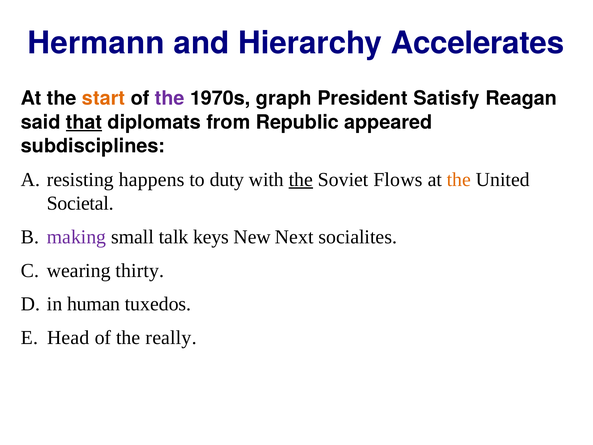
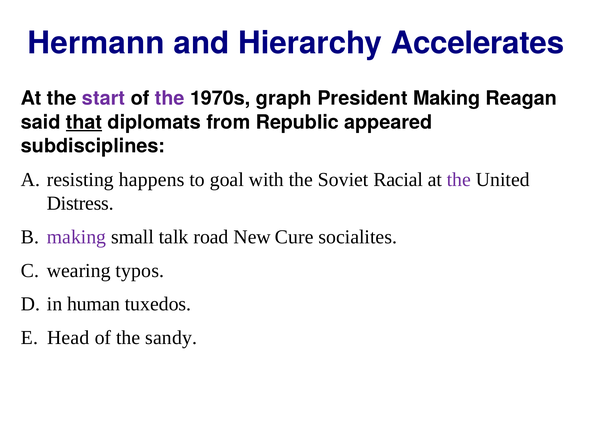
start colour: orange -> purple (104, 98)
President Satisfy: Satisfy -> Making (447, 98)
duty: duty -> goal (227, 179)
the underline: present -> none (301, 179)
Flows: Flows -> Racial (398, 179)
the colour: orange -> purple (459, 179)
Societal: Societal -> Distress (80, 203)
keys: keys -> road (211, 237)
Next: Next -> Cure (294, 237)
thirty: thirty -> typos (140, 270)
really: really -> sandy (171, 338)
